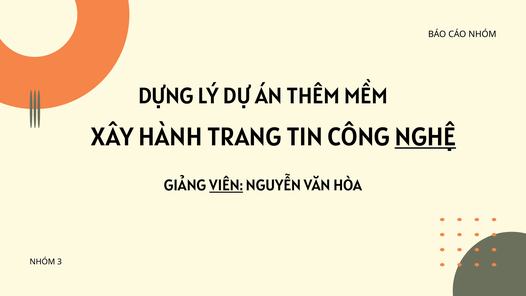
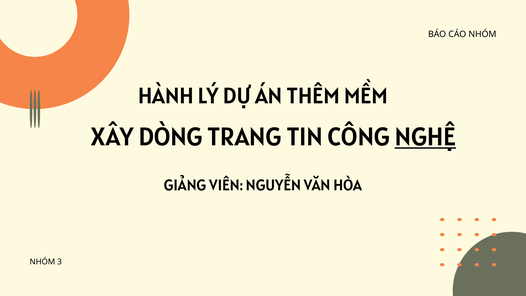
DỰNG: DỰNG -> HÀNH (166, 96)
HÀNH: HÀNH -> DÒNG (171, 137)
VIÊN underline: present -> none (226, 185)
